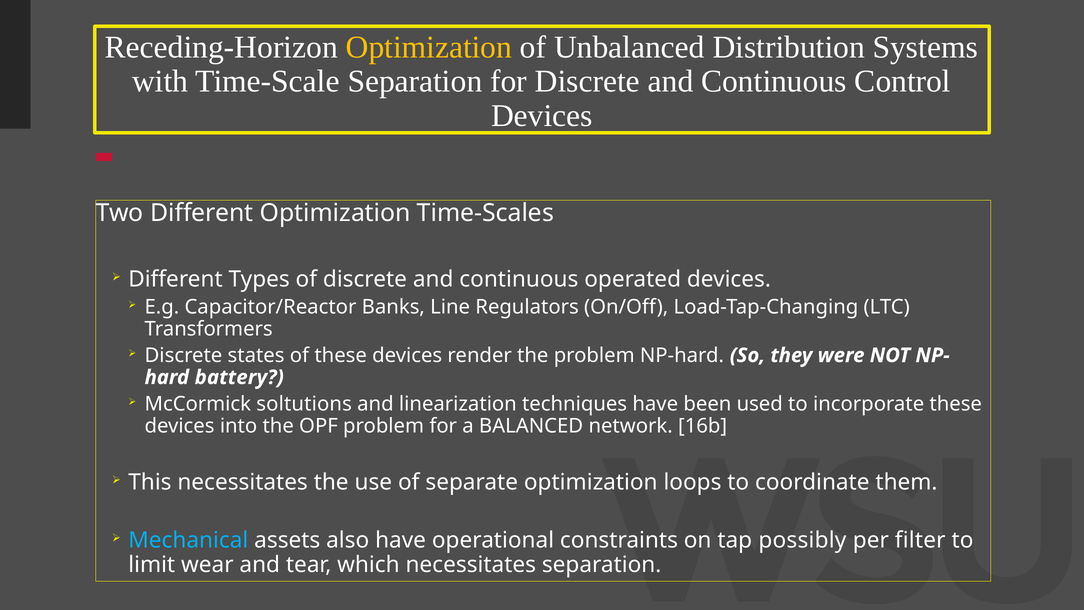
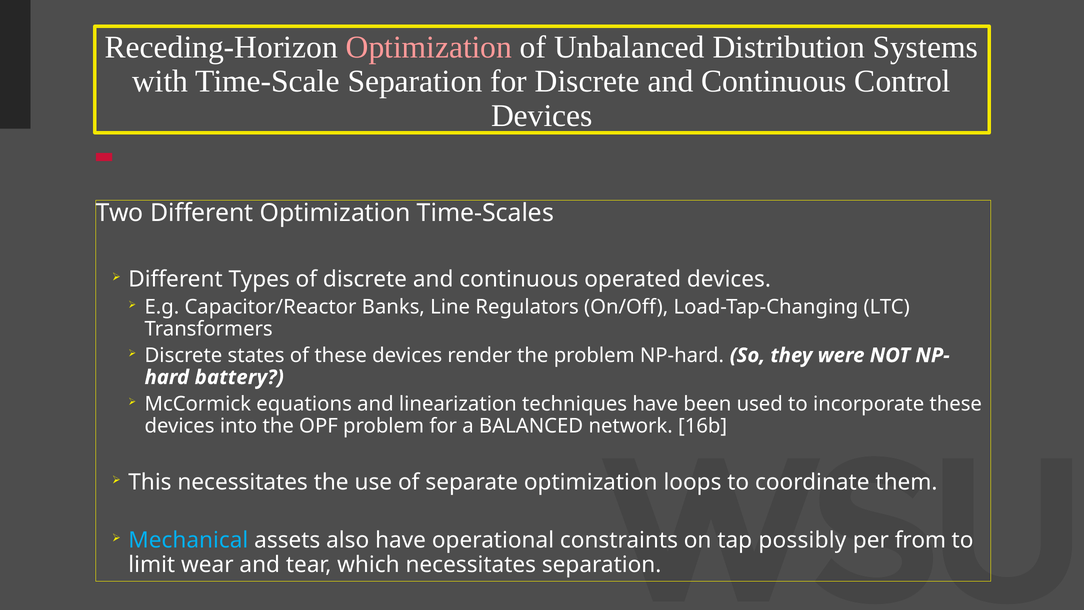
Optimization colour: yellow -> pink (429, 47)
soltutions: soltutions -> equations (304, 404)
filter: filter -> from (920, 540)
